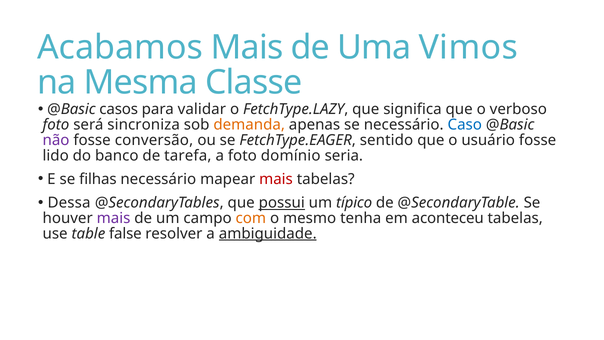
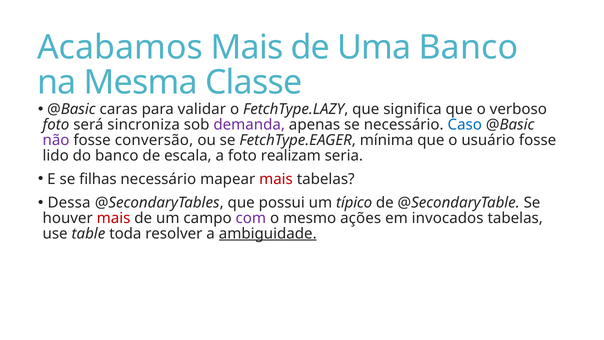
Uma Vimos: Vimos -> Banco (468, 48)
casos: casos -> caras (119, 109)
demanda colour: orange -> purple (249, 125)
sentido: sentido -> mínima (387, 140)
tarefa: tarefa -> escala (188, 155)
domínio: domínio -> realizam (291, 155)
possui underline: present -> none (282, 203)
mais colour: purple -> red (114, 218)
com colour: orange -> purple (251, 218)
tenha: tenha -> ações (361, 218)
aconteceu: aconteceu -> invocados (448, 218)
false: false -> toda (125, 233)
